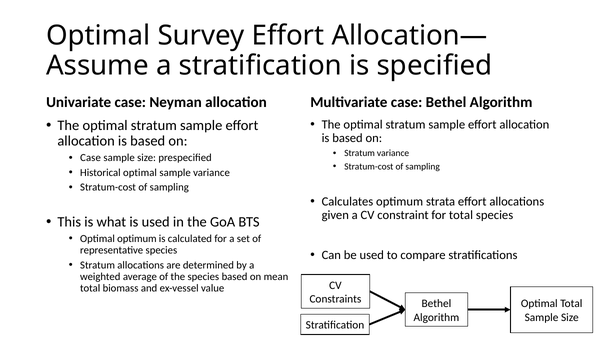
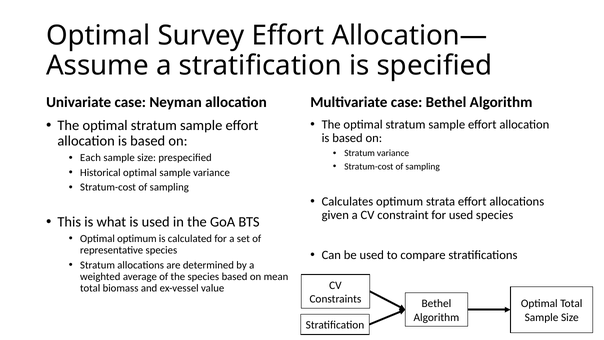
Case: Case -> Each (91, 158)
for total: total -> used (461, 215)
